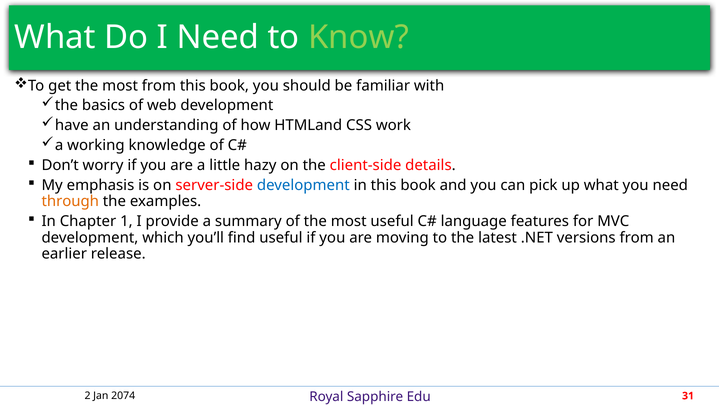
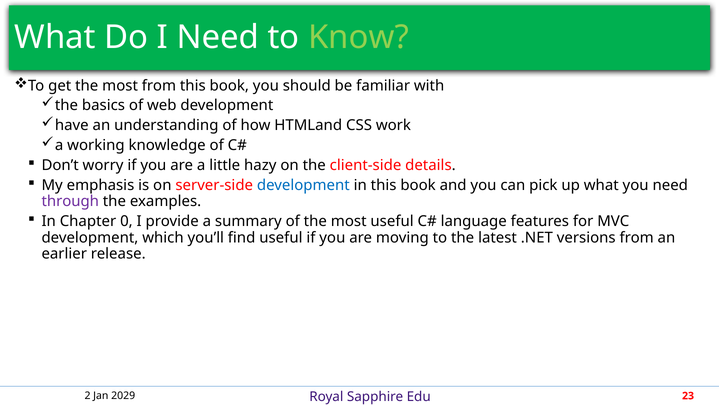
through colour: orange -> purple (70, 201)
1: 1 -> 0 (126, 221)
2074: 2074 -> 2029 (123, 395)
31: 31 -> 23 (688, 395)
